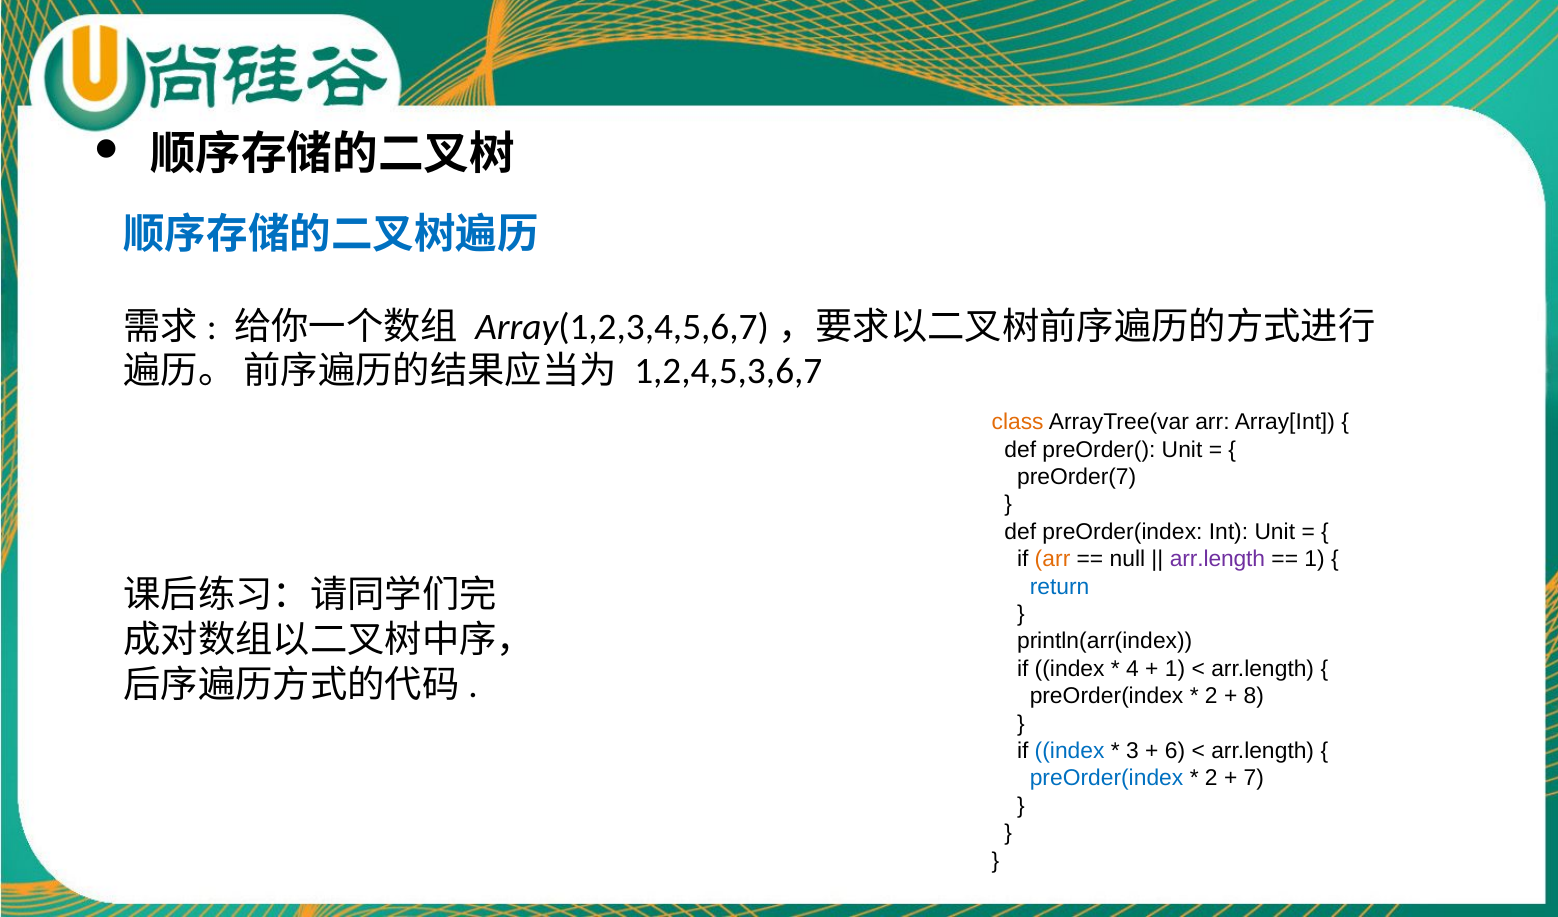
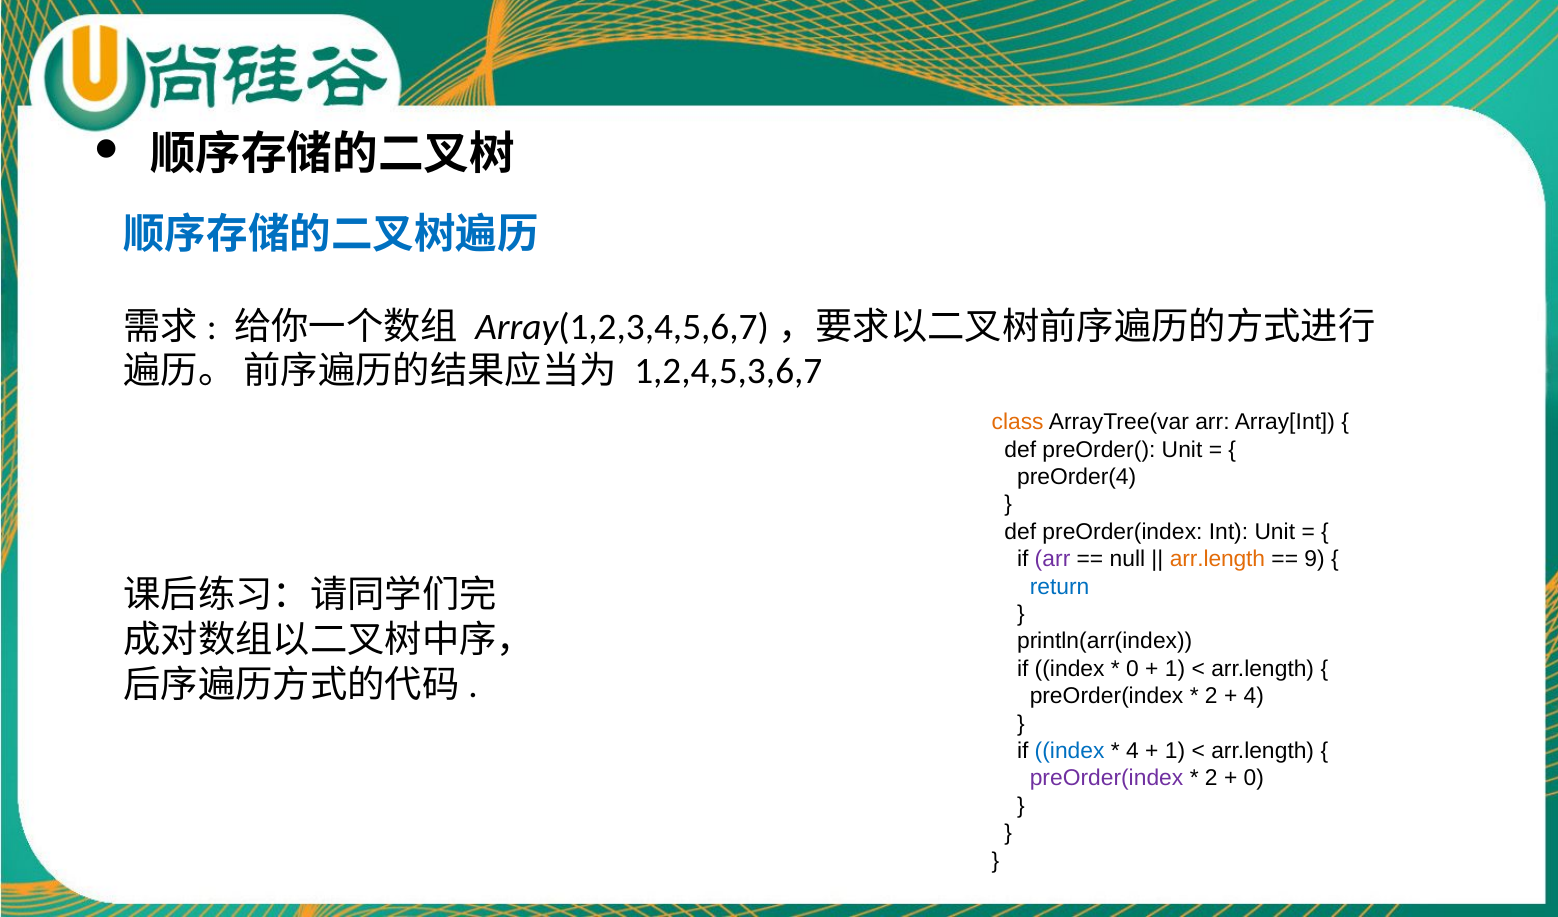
preOrder(7: preOrder(7 -> preOrder(4 (1077, 477)
arr colour: orange -> purple (1053, 559)
arr.length colour: purple -> orange (1217, 559)
1: 1 -> 9 (1315, 559)
4: 4 -> 0 (1132, 669)
8: 8 -> 4 (1254, 696)
3: 3 -> 4 (1132, 751)
6: 6 -> 1 (1175, 751)
preOrder(index colour: blue -> purple (1107, 779)
7: 7 -> 0 (1254, 779)
